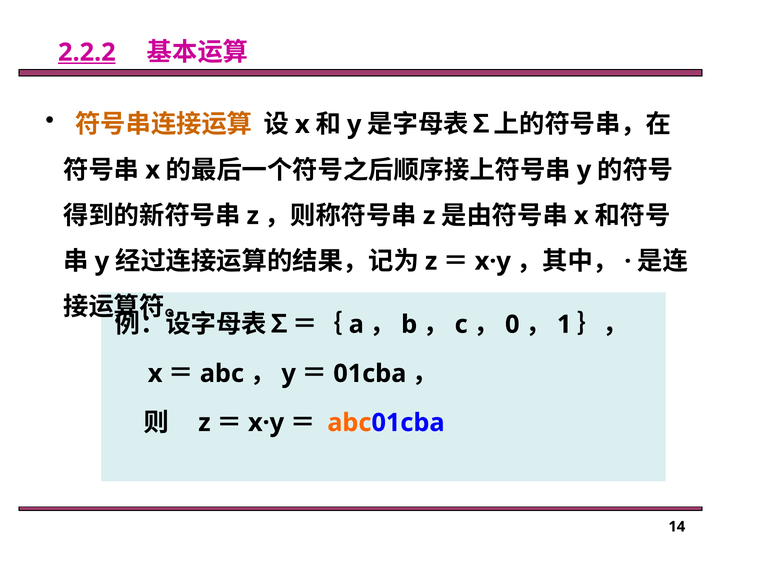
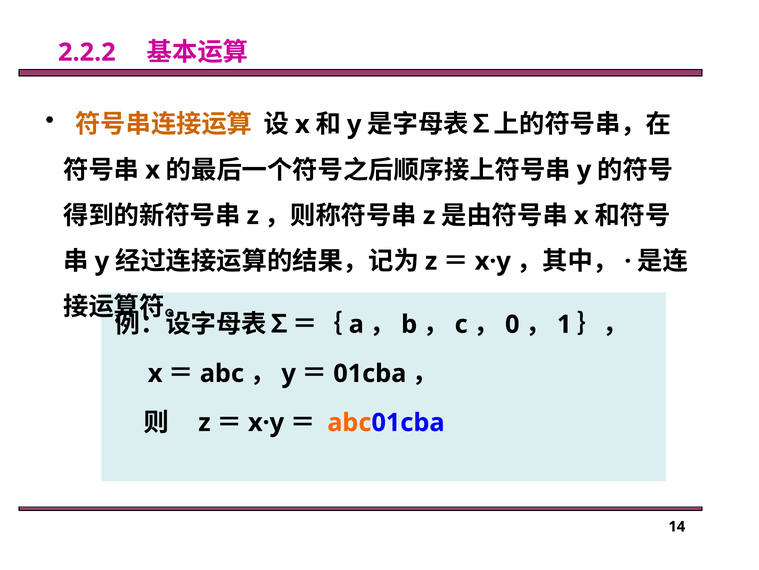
2.2.2 underline: present -> none (87, 52)
